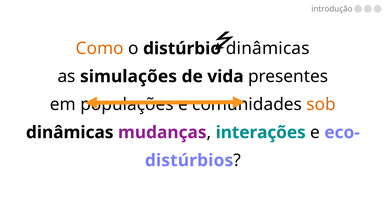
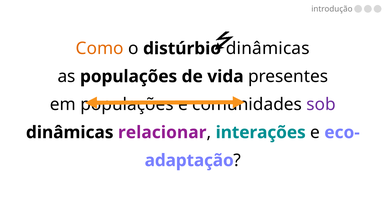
as simulações: simulações -> populações (129, 77)
sob colour: orange -> purple (321, 105)
mudanças: mudanças -> relacionar (162, 133)
distúrbios: distúrbios -> adaptação (189, 161)
